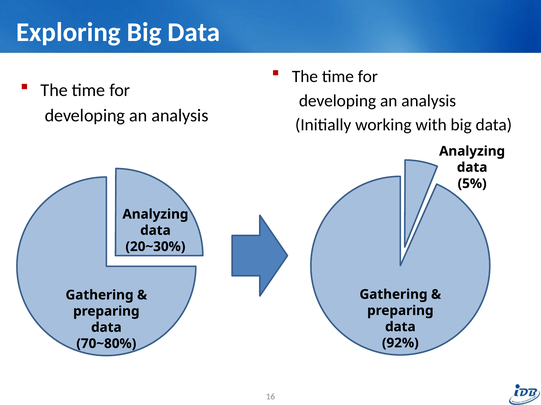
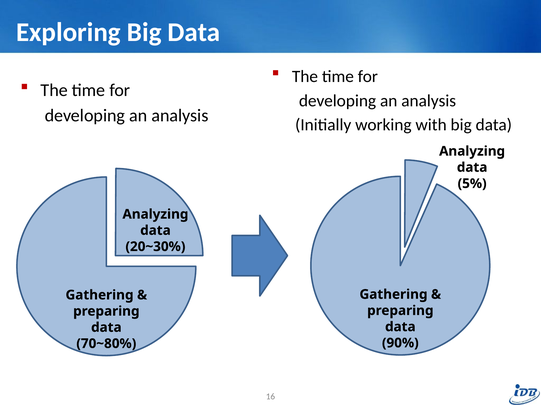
92%: 92% -> 90% (400, 344)
